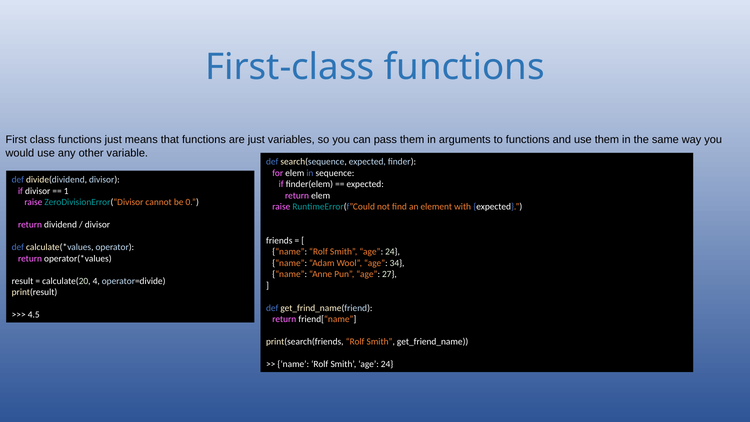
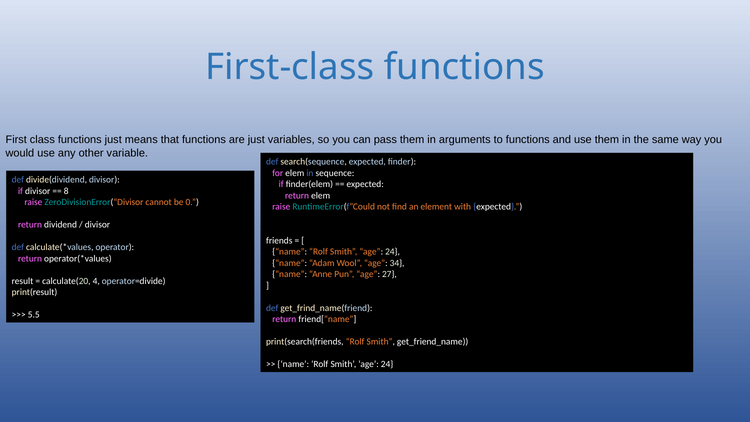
1: 1 -> 8 (66, 191)
4.5: 4.5 -> 5.5 (34, 315)
